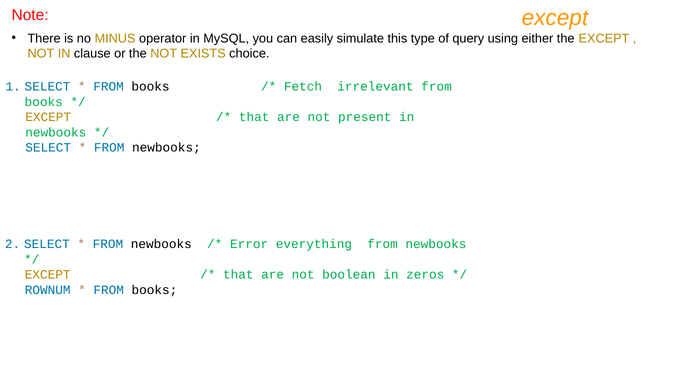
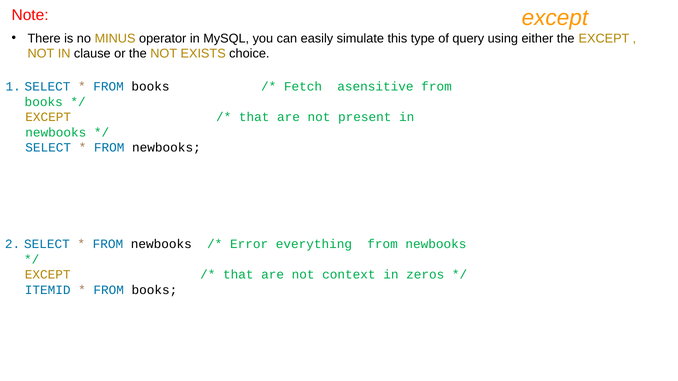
irrelevant: irrelevant -> asensitive (375, 87)
boolean: boolean -> context (349, 275)
ROWNUM: ROWNUM -> ITEMID (48, 290)
